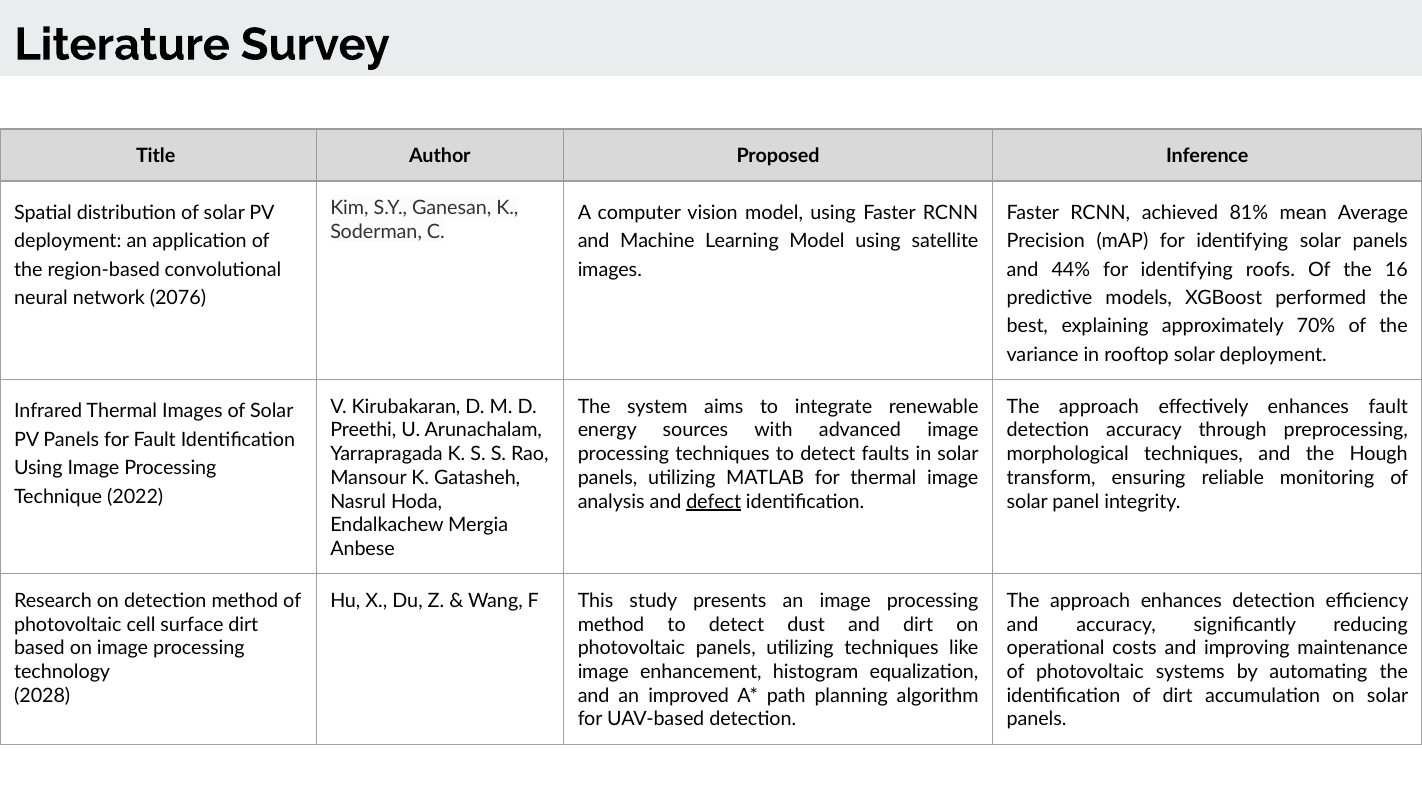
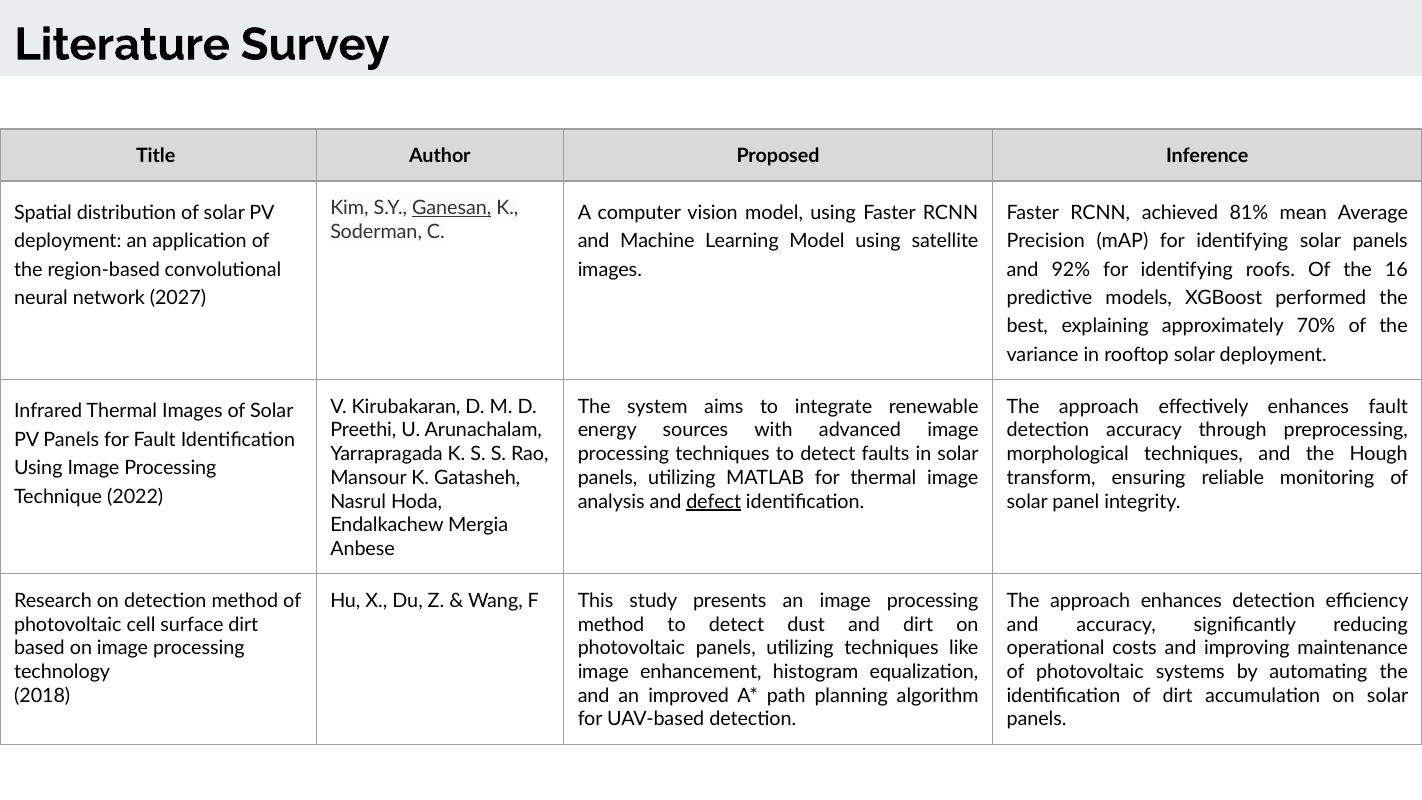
Ganesan underline: none -> present (452, 208)
44%: 44% -> 92% (1071, 269)
2076: 2076 -> 2027 (178, 298)
2028: 2028 -> 2018 (42, 696)
